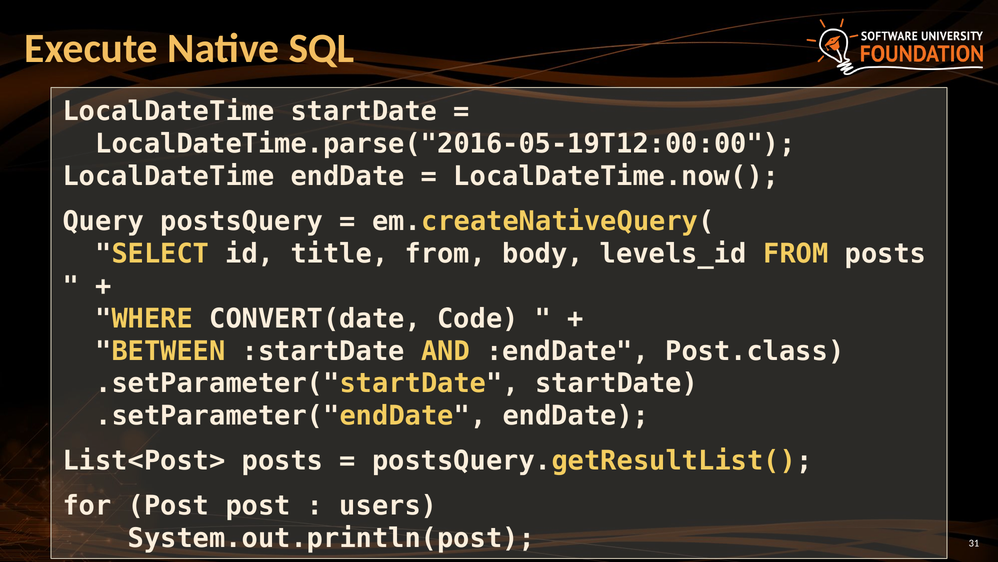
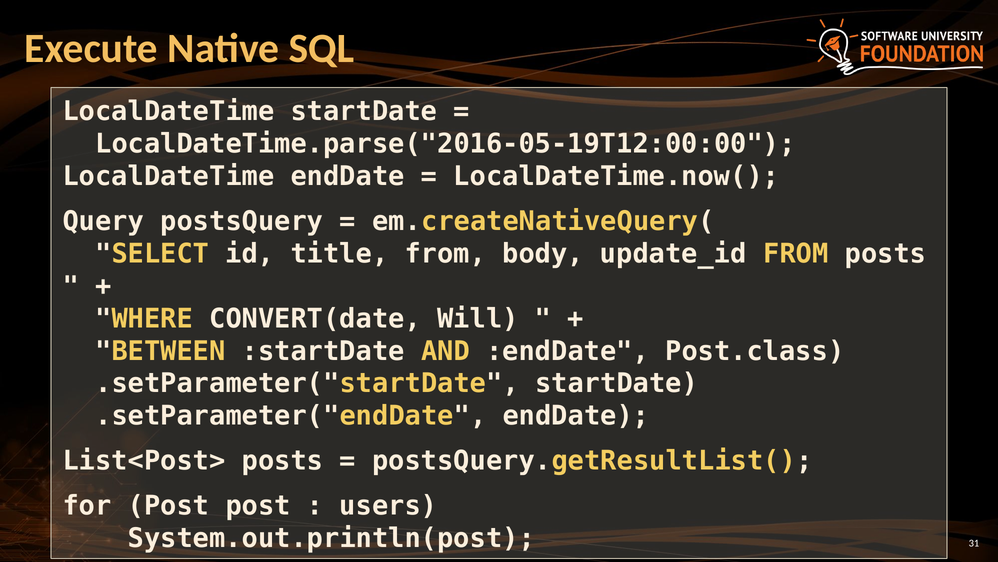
levels_id: levels_id -> update_id (673, 254)
Code: Code -> Will (478, 318)
